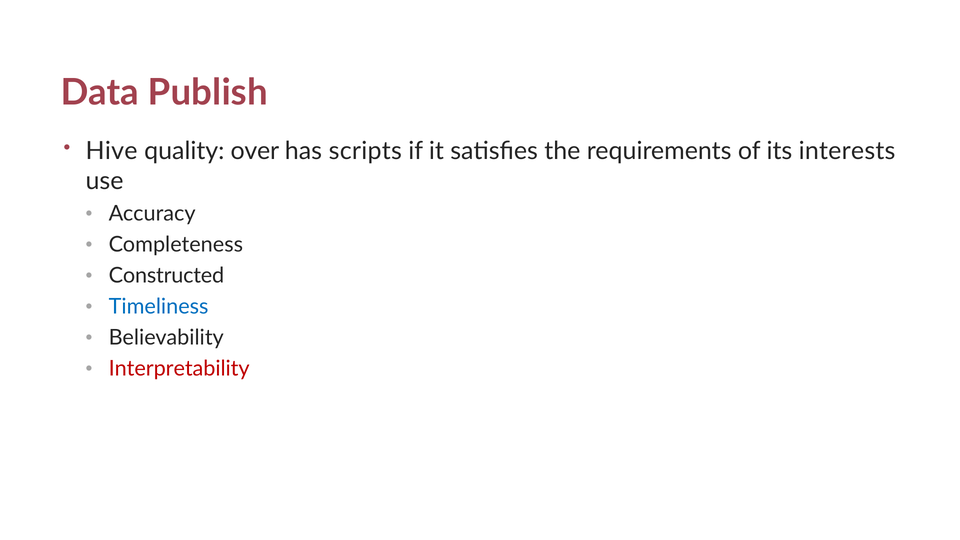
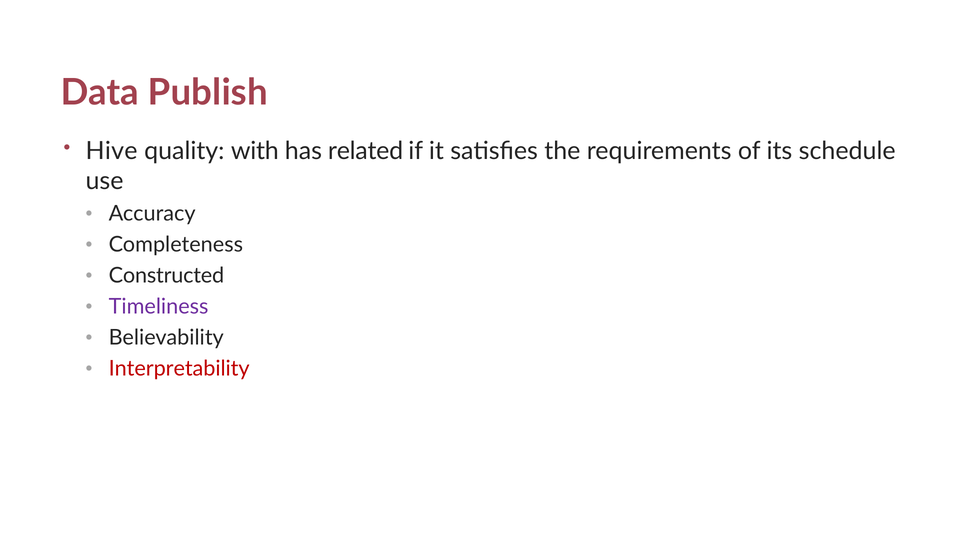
over: over -> with (255, 151)
scripts: scripts -> related (366, 151)
interests: interests -> schedule (847, 151)
Timeliness colour: blue -> purple (159, 307)
